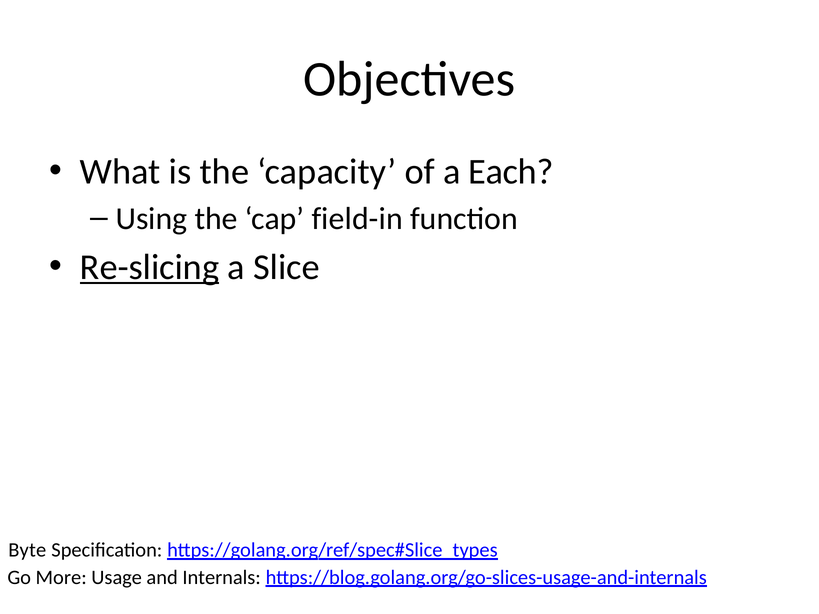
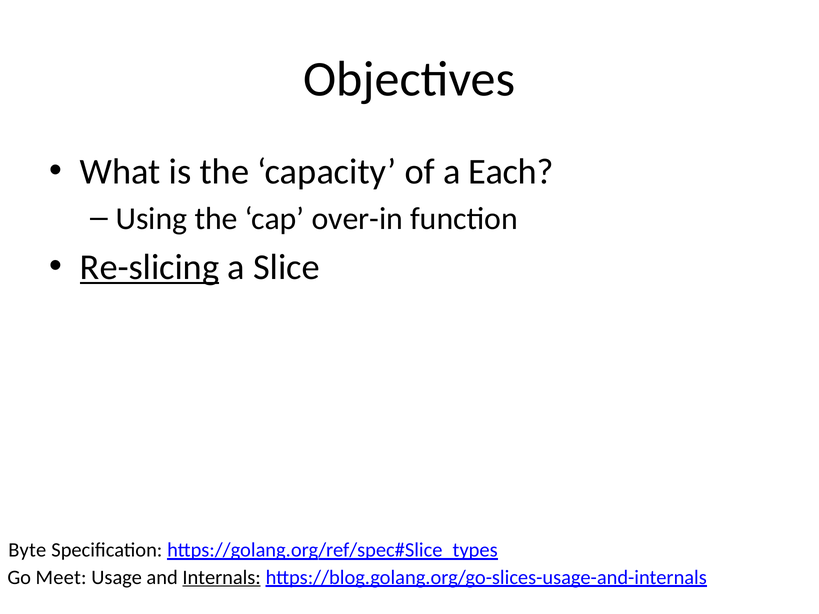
field-in: field-in -> over-in (357, 219)
More: More -> Meet (61, 578)
Internals underline: none -> present (222, 578)
